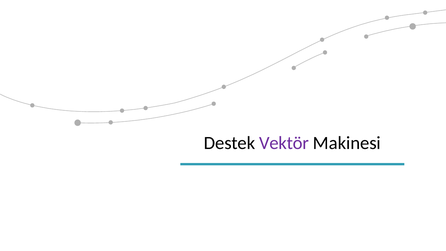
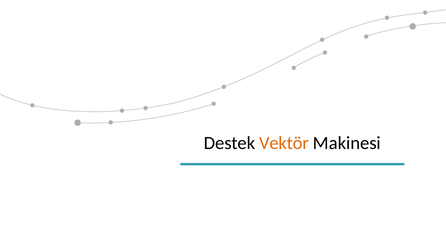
Vektör colour: purple -> orange (284, 143)
